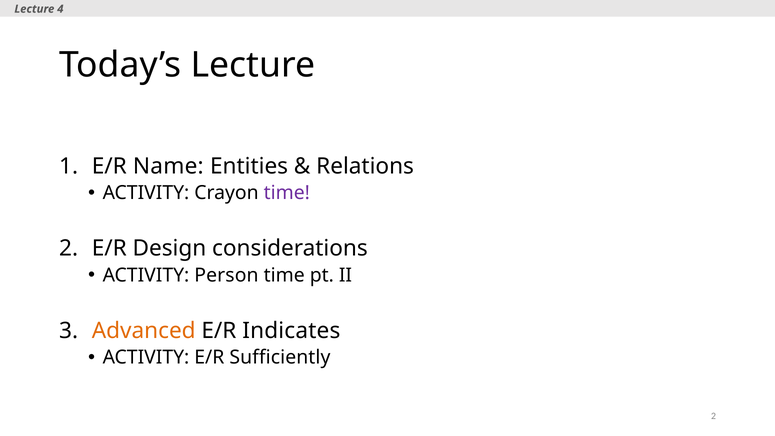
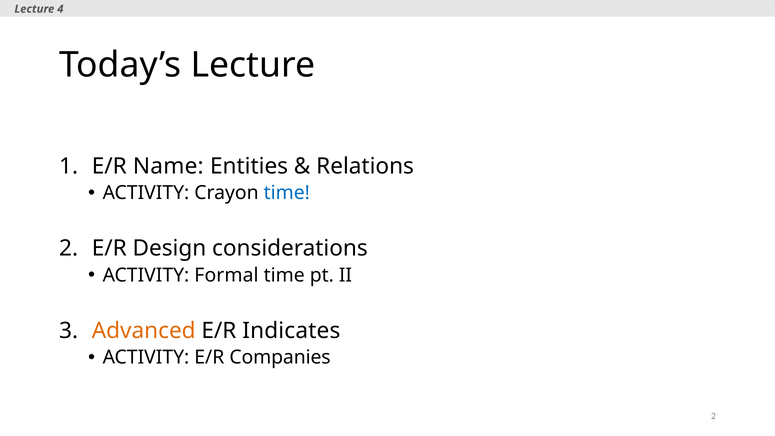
time colour: purple -> blue (287, 193)
Person: Person -> Formal (226, 275)
Sufficiently: Sufficiently -> Companies (280, 358)
